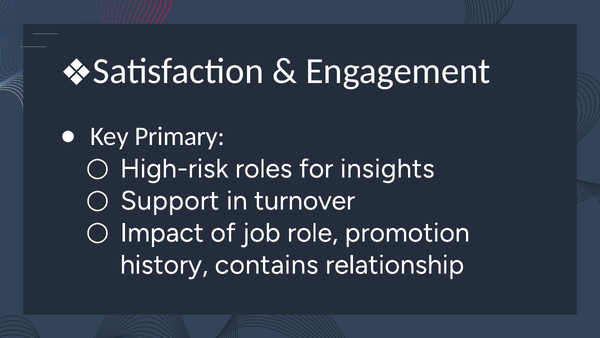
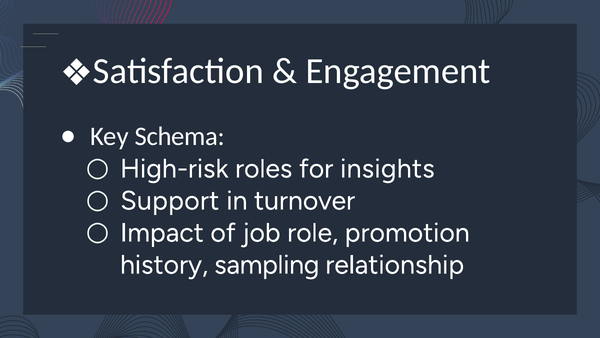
Primary: Primary -> Schema (180, 136)
contains: contains -> sampling (267, 264)
